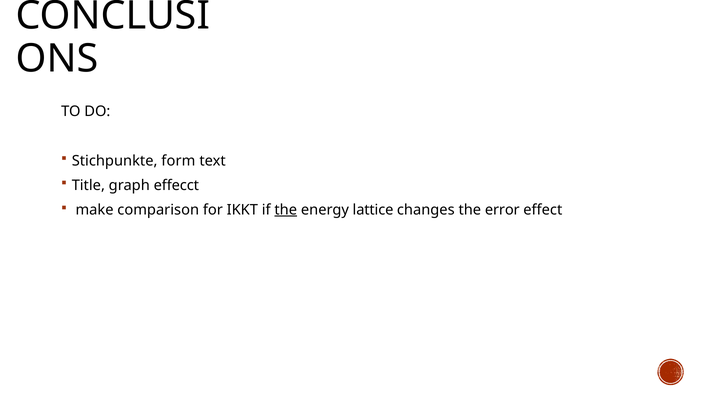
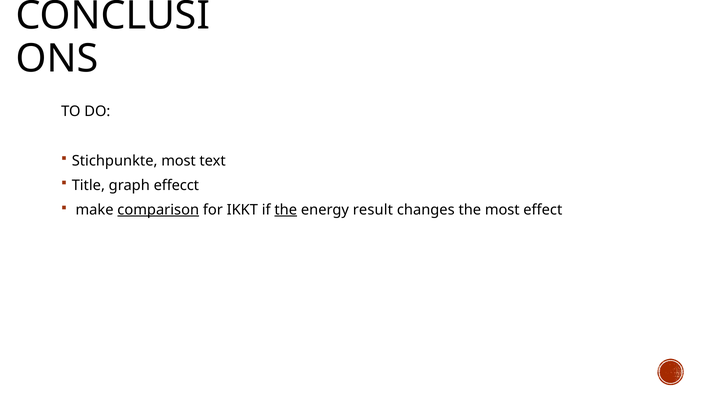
Stichpunkte form: form -> most (179, 161)
comparison underline: none -> present (158, 210)
lattice: lattice -> result (373, 210)
the error: error -> most (502, 210)
